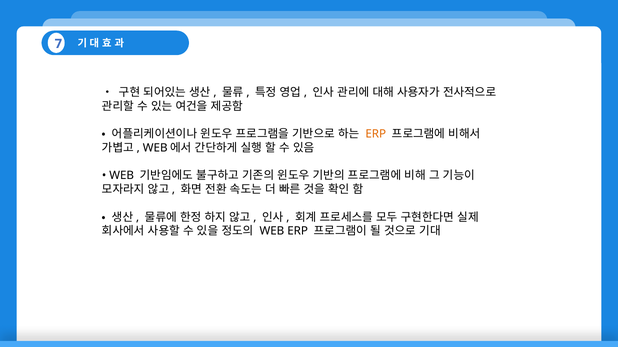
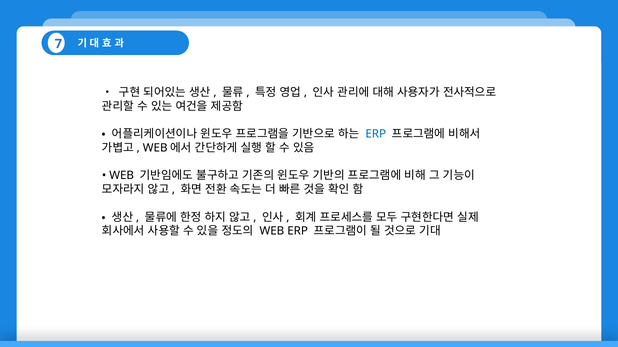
ERP colour: orange -> blue (376, 134)
